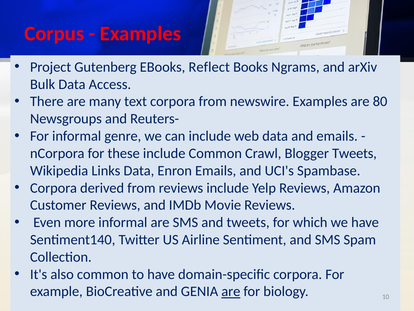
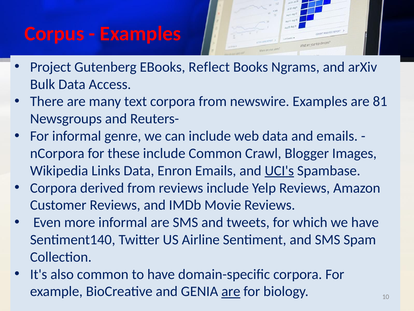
80: 80 -> 81 (380, 101)
Blogger Tweets: Tweets -> Images (354, 153)
UCI's underline: none -> present (279, 170)
